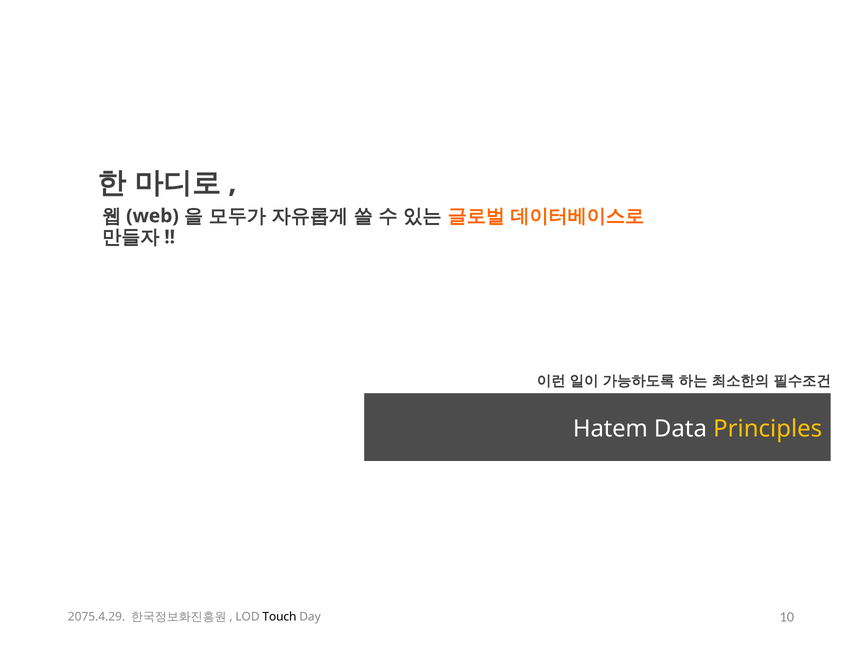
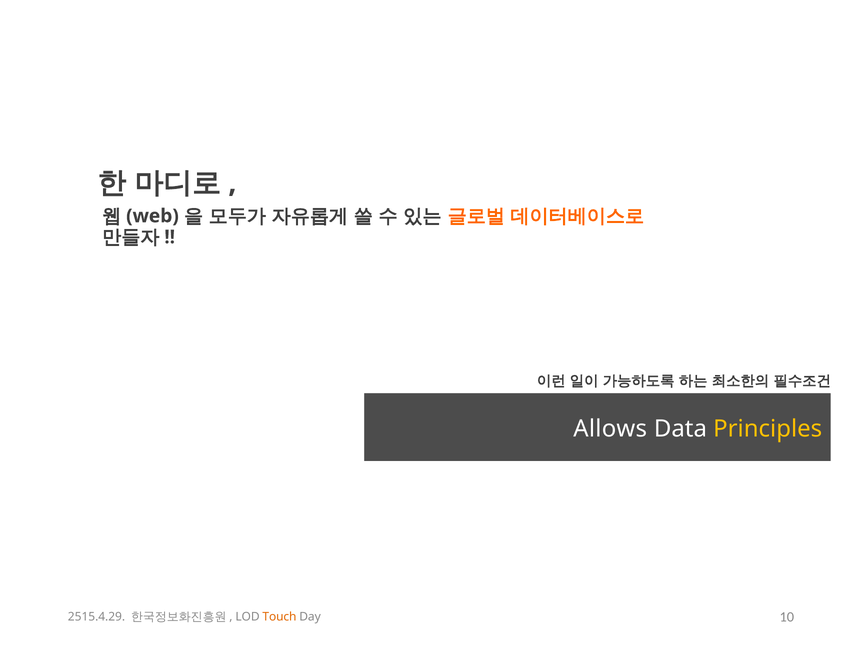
Hatem: Hatem -> Allows (610, 429)
2075.4.29: 2075.4.29 -> 2515.4.29 (97, 617)
Touch colour: black -> orange (279, 617)
